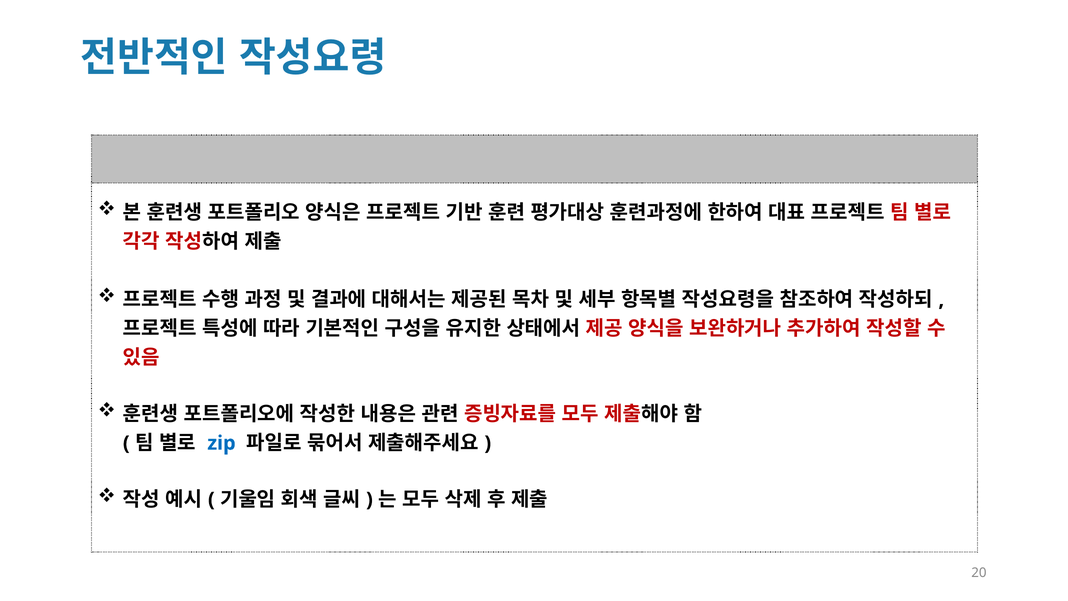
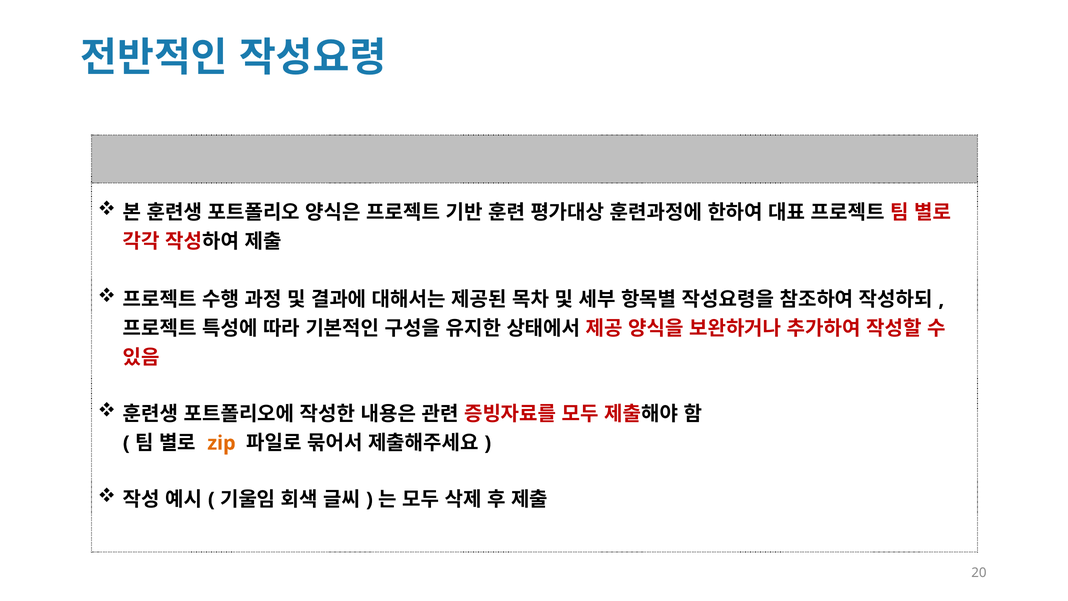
zip colour: blue -> orange (221, 443)
